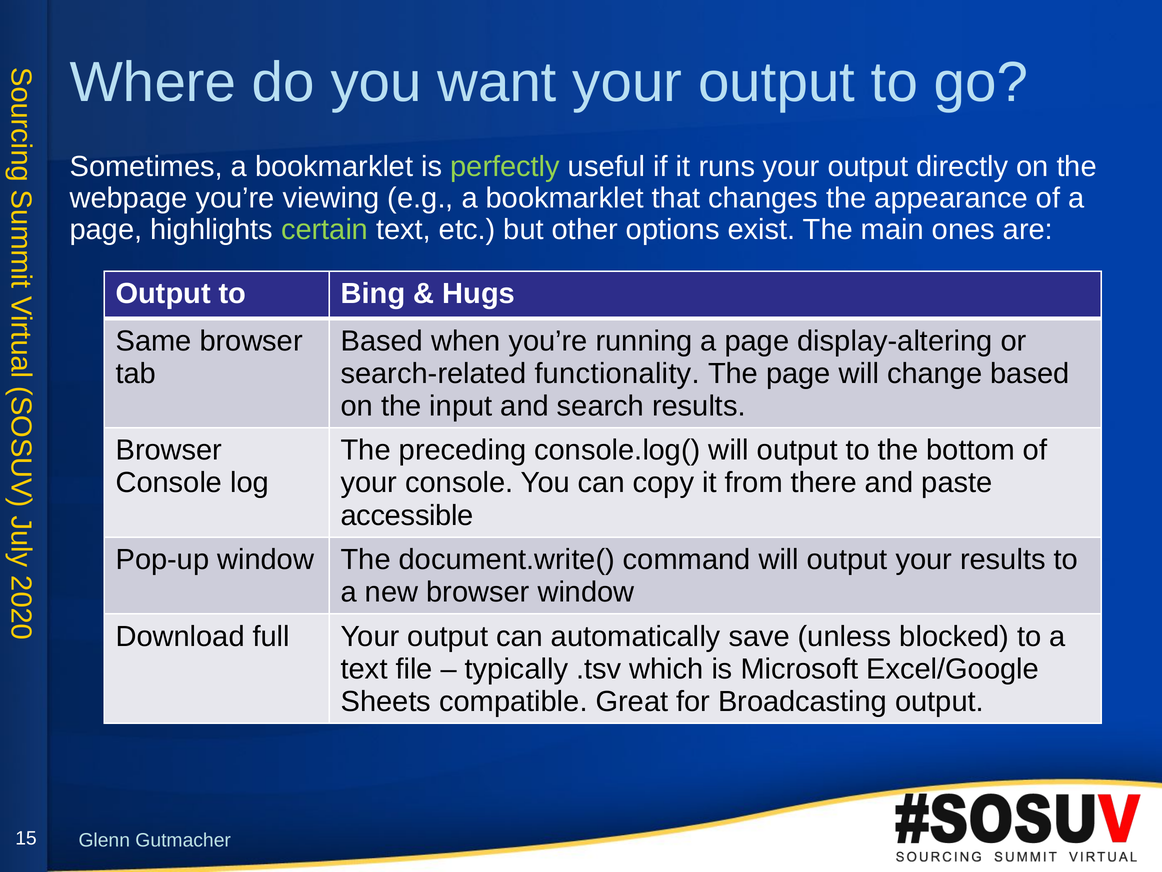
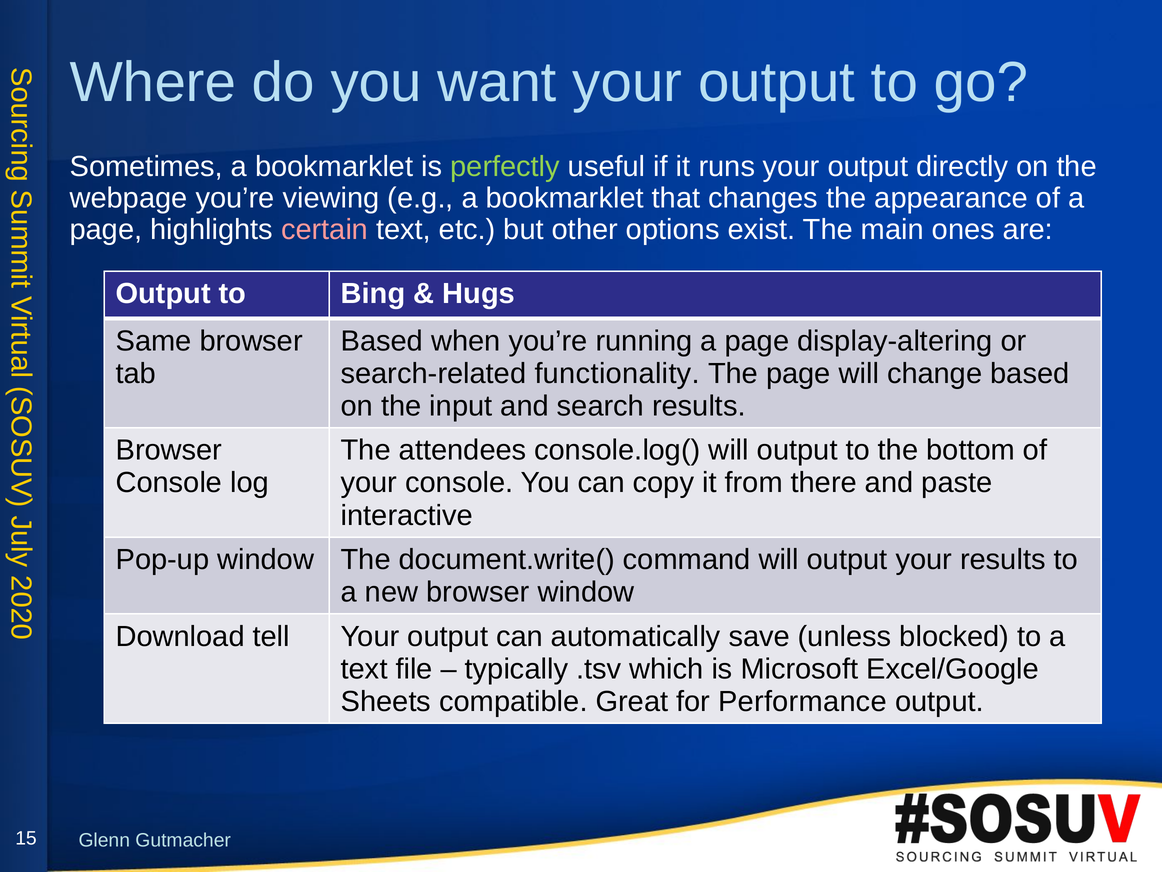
certain colour: light green -> pink (325, 229)
preceding: preceding -> attendees (463, 450)
accessible: accessible -> interactive (407, 515)
full: full -> tell (271, 636)
Broadcasting: Broadcasting -> Performance (802, 701)
